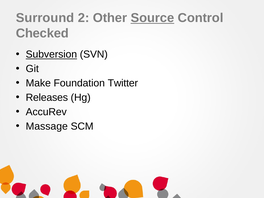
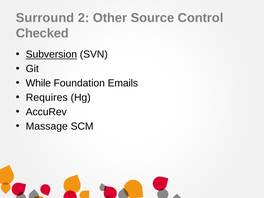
Source underline: present -> none (152, 18)
Make: Make -> While (38, 83)
Twitter: Twitter -> Emails (123, 83)
Releases: Releases -> Requires (47, 98)
